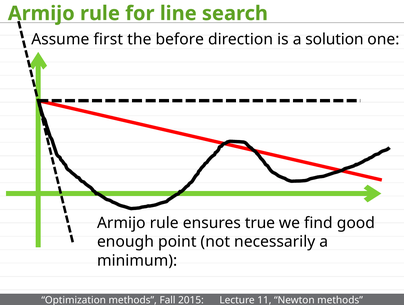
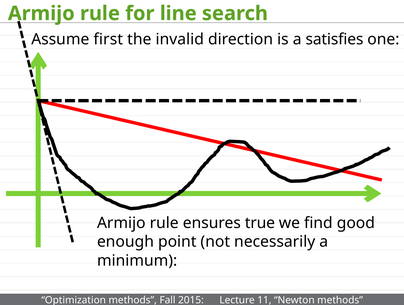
before: before -> invalid (180, 39)
solution: solution -> satisfies (334, 39)
